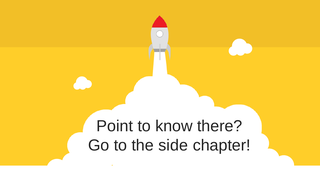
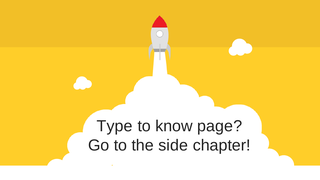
Point: Point -> Type (115, 126)
there: there -> page (220, 126)
